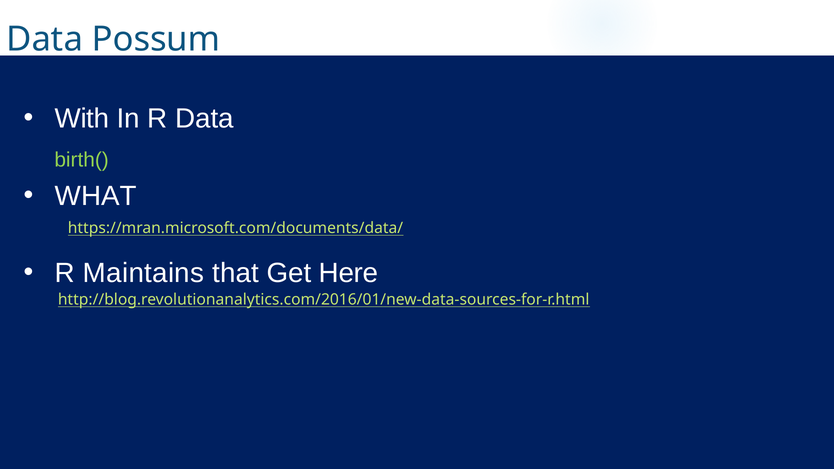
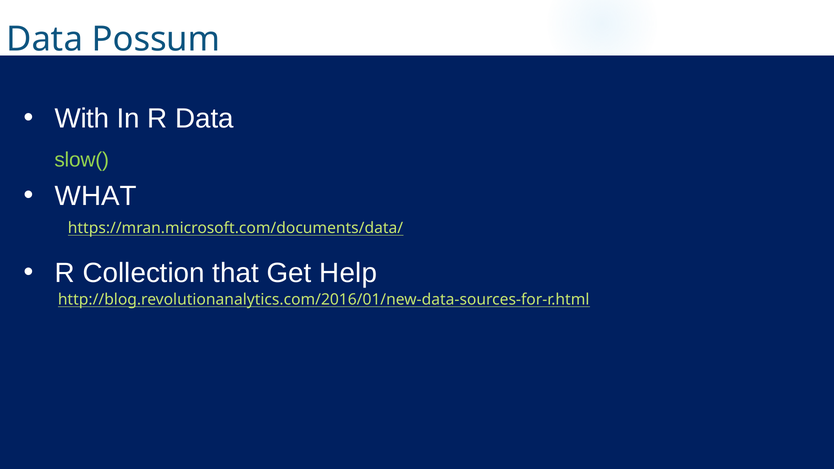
birth(: birth( -> slow( (82, 160)
Maintains: Maintains -> Collection (144, 273)
Here: Here -> Help (348, 273)
